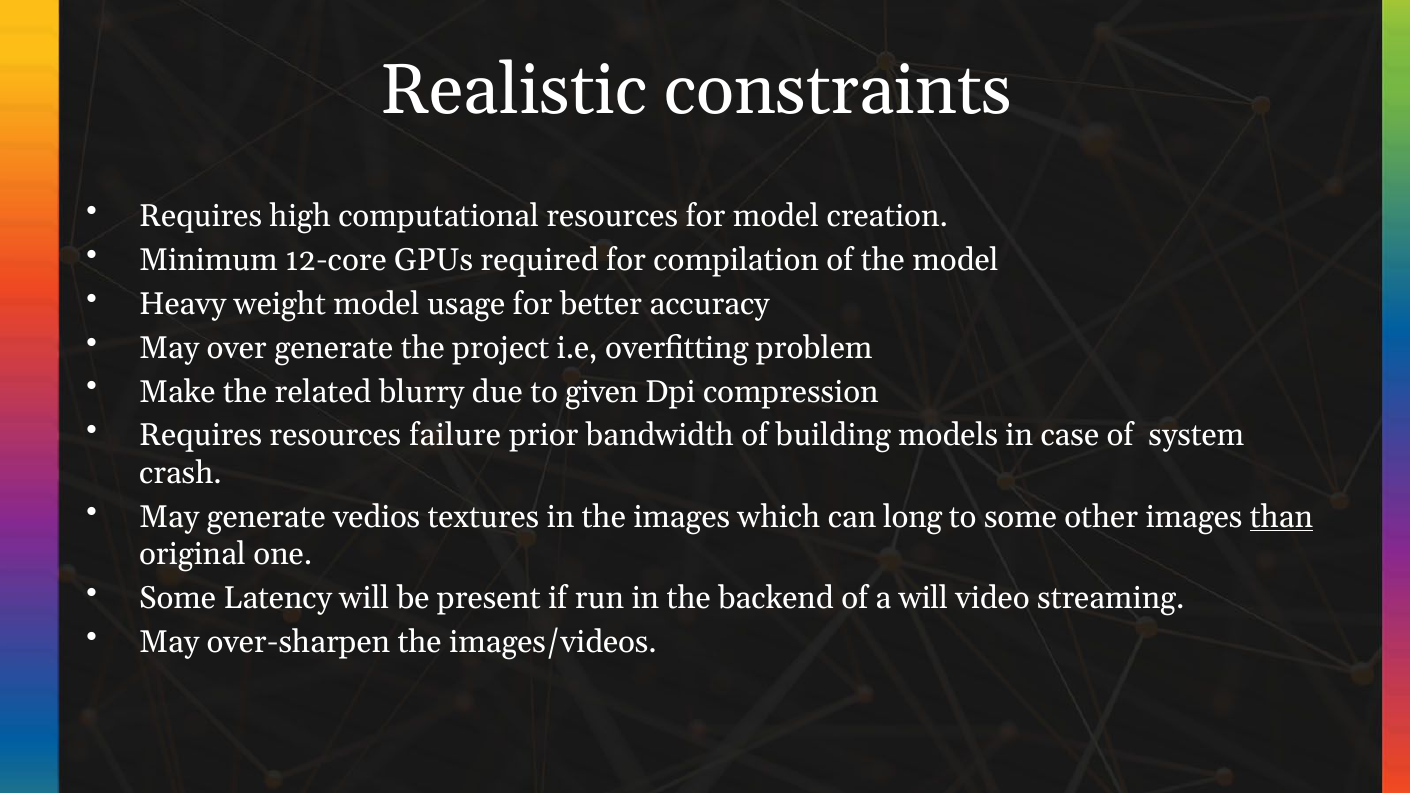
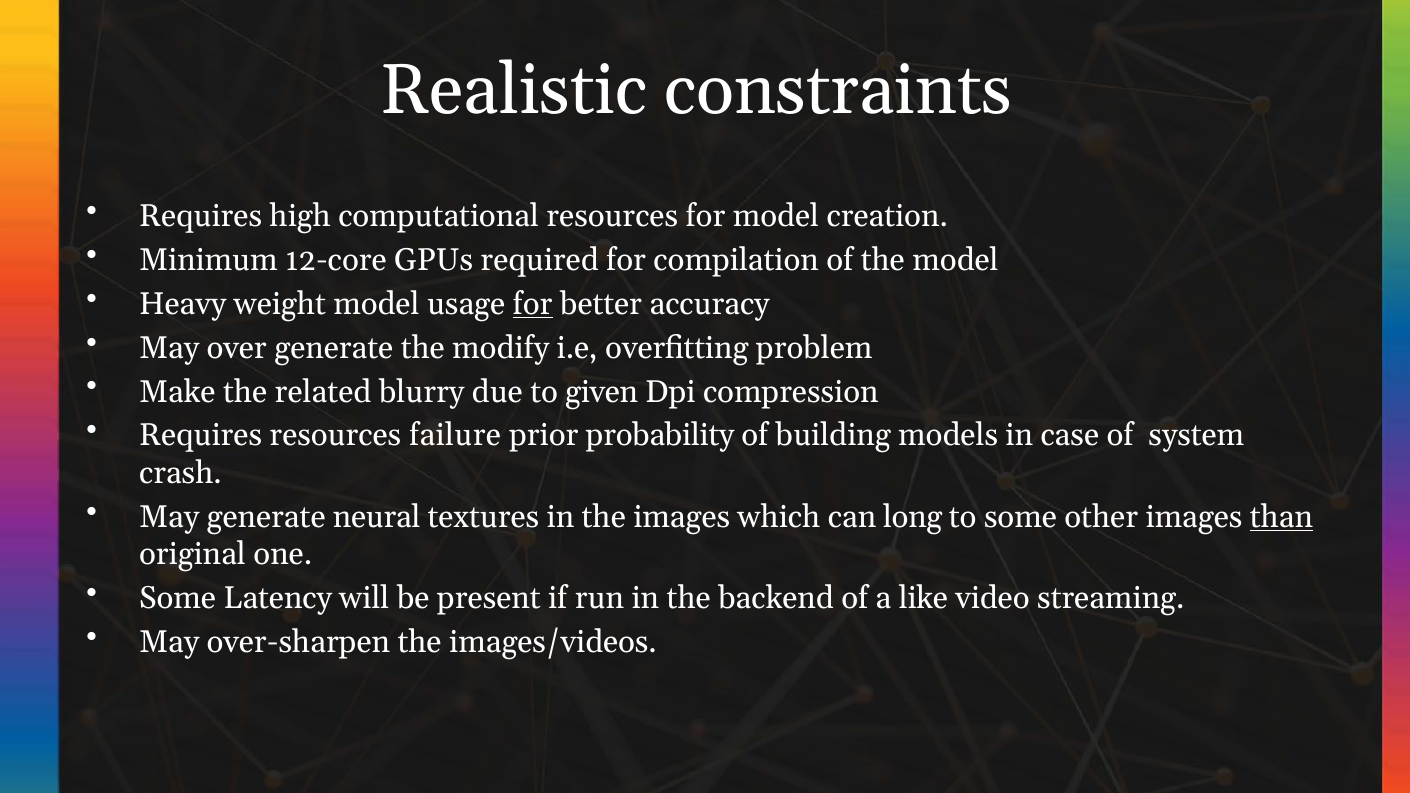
for underline: none -> present (533, 304)
project: project -> modify (501, 348)
bandwidth: bandwidth -> probability (660, 436)
vedios: vedios -> neural (377, 517)
a will: will -> like (924, 599)
